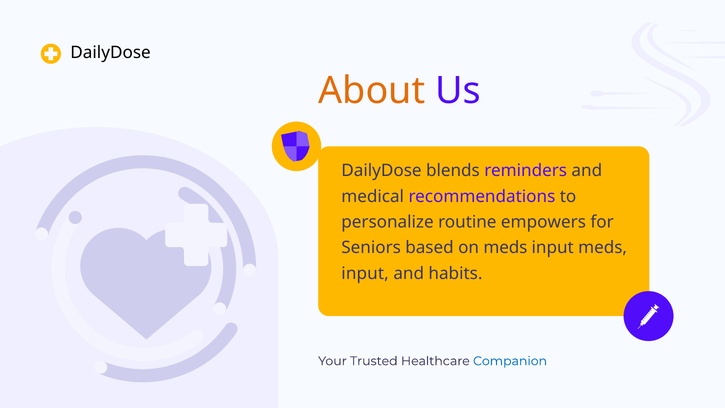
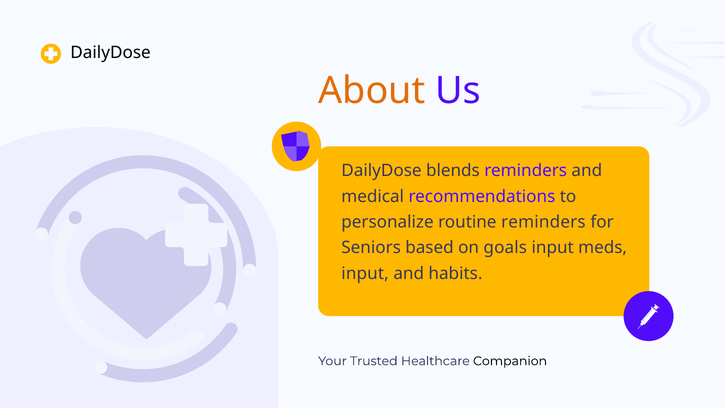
routine empowers: empowers -> reminders (543, 222)
on meds: meds -> goals (505, 248)
Companion colour: blue -> black (510, 361)
